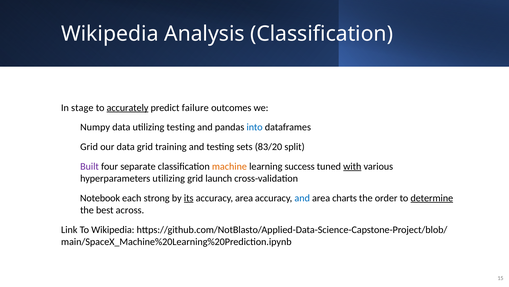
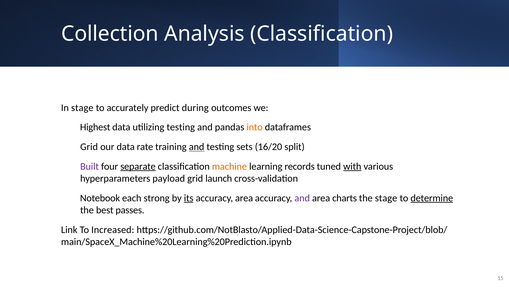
Wikipedia: Wikipedia -> Collection (110, 34)
accurately underline: present -> none (128, 107)
failure: failure -> during (195, 107)
Numpy: Numpy -> Highest (95, 127)
into colour: blue -> orange (255, 127)
data grid: grid -> rate (145, 146)
and underline: none -> present (197, 146)
83/20: 83/20 -> 16/20 (269, 146)
separate underline: none -> present (138, 166)
success: success -> records (300, 166)
hyperparameters utilizing: utilizing -> payload (169, 178)
and colour: blue -> purple (302, 198)
the order: order -> stage (386, 198)
across: across -> passes (130, 210)
To Wikipedia: Wikipedia -> Increased (113, 229)
